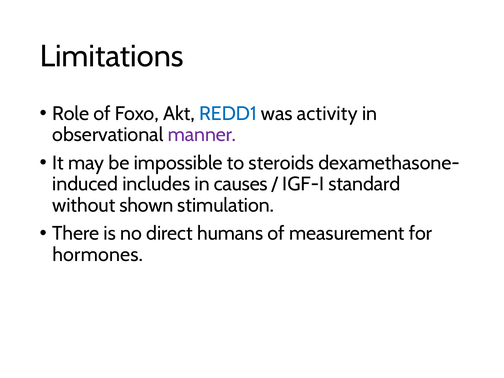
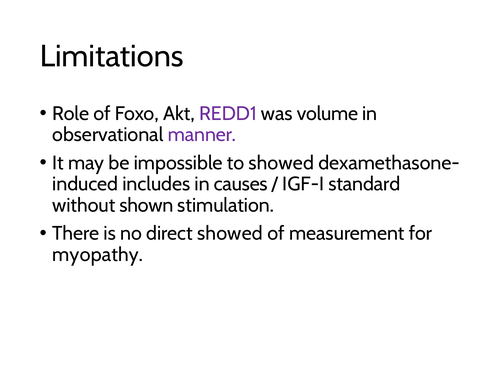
REDD1 colour: blue -> purple (228, 114)
activity: activity -> volume (327, 114)
to steroids: steroids -> showed (281, 163)
direct humans: humans -> showed (230, 233)
hormones: hormones -> myopathy (98, 255)
